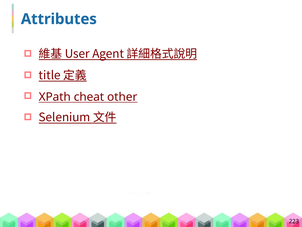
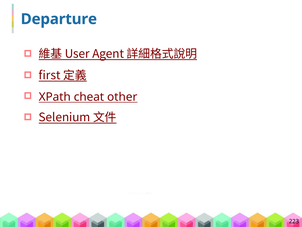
Attributes: Attributes -> Departure (59, 19)
title: title -> first (50, 75)
